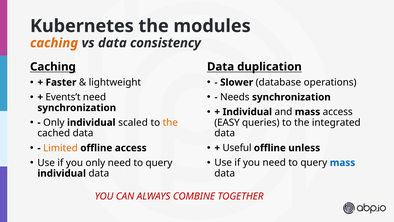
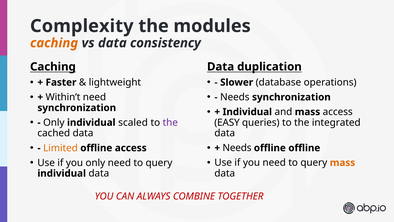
Kubernetes: Kubernetes -> Complexity (82, 26)
Events’t: Events’t -> Within’t (63, 97)
the colour: orange -> purple (170, 122)
Useful: Useful -> Needs (237, 148)
offline unless: unless -> offline (304, 148)
mass colour: blue -> orange (343, 162)
